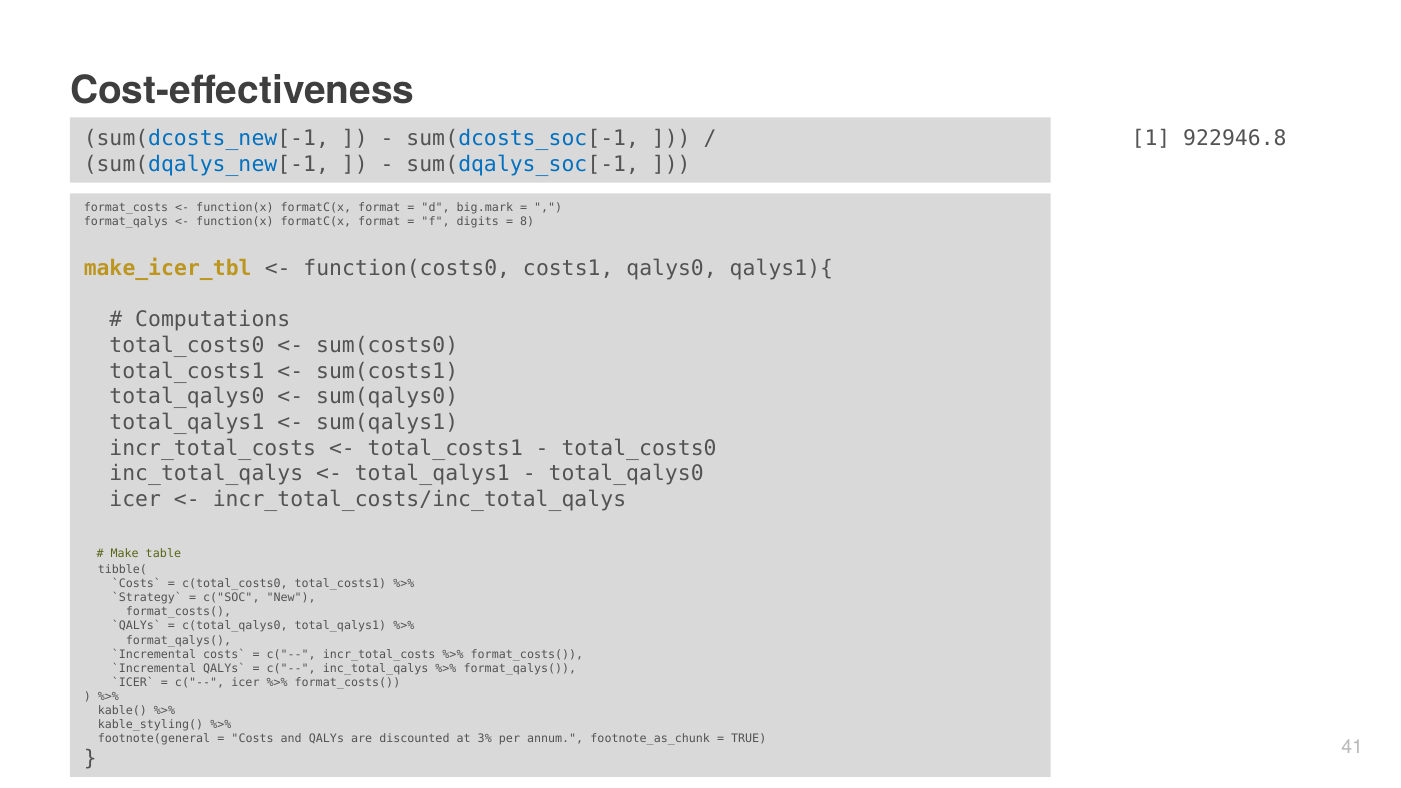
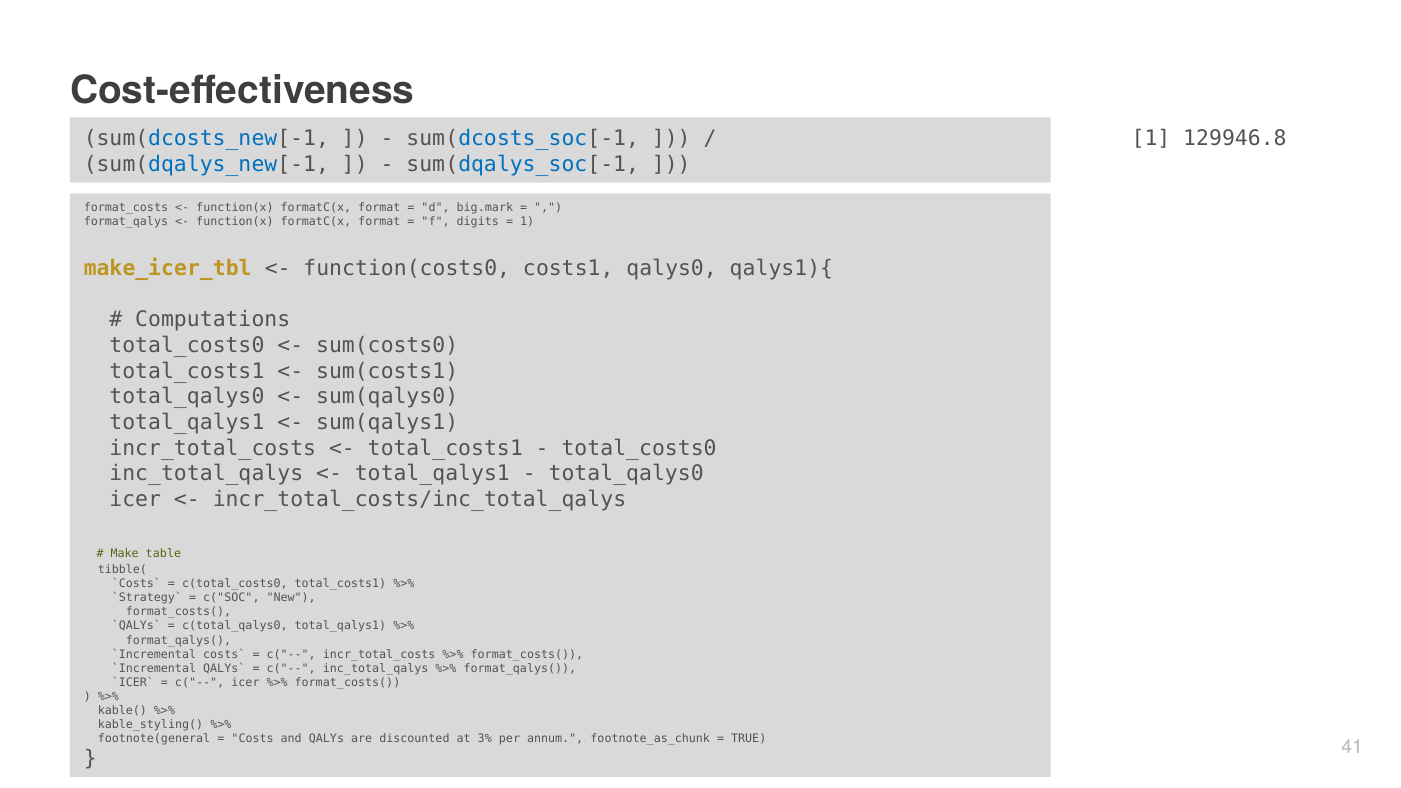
922946.8: 922946.8 -> 129946.8 (1235, 139)
8: 8 -> 1 (527, 222)
